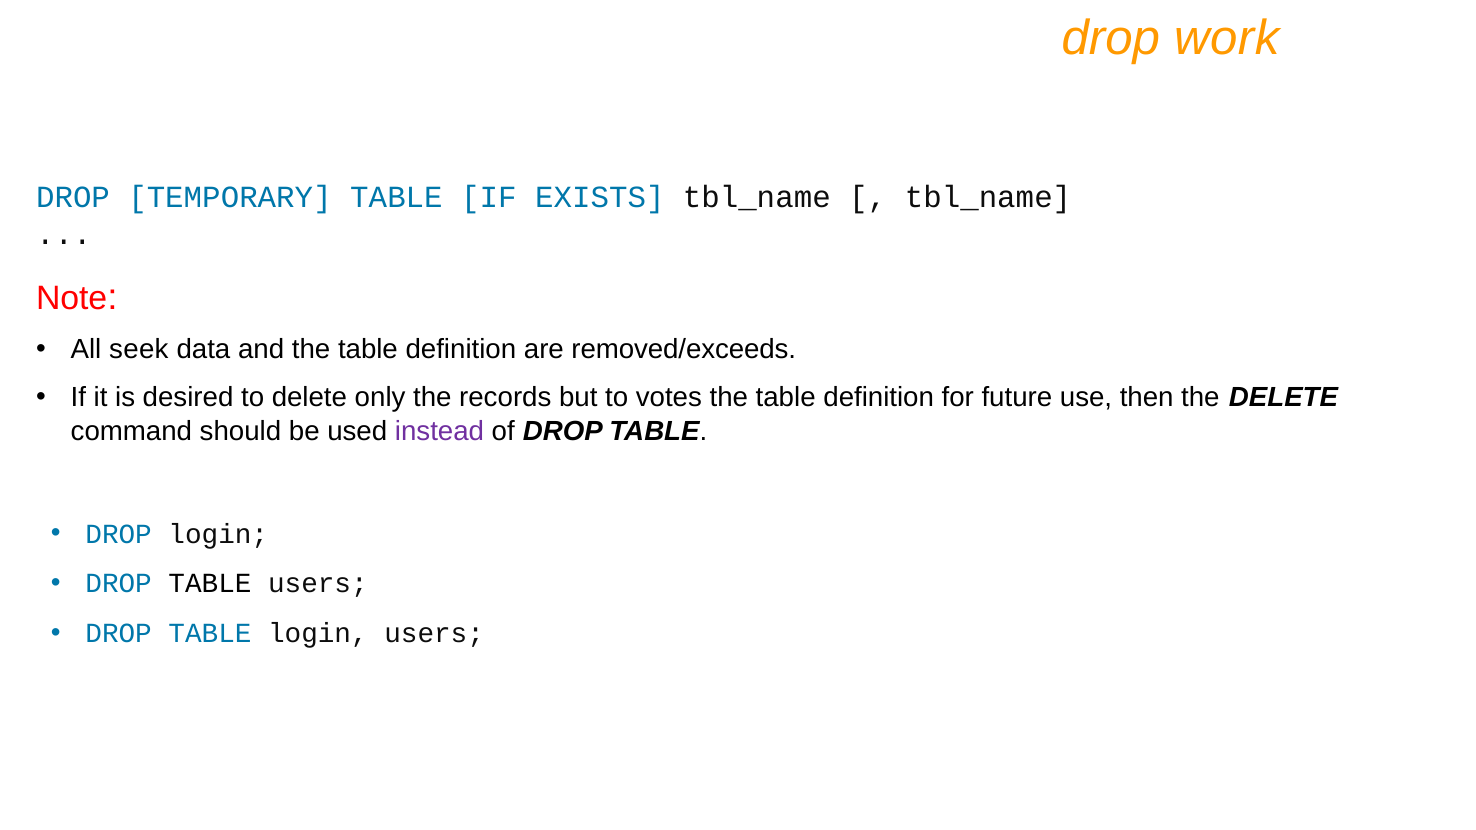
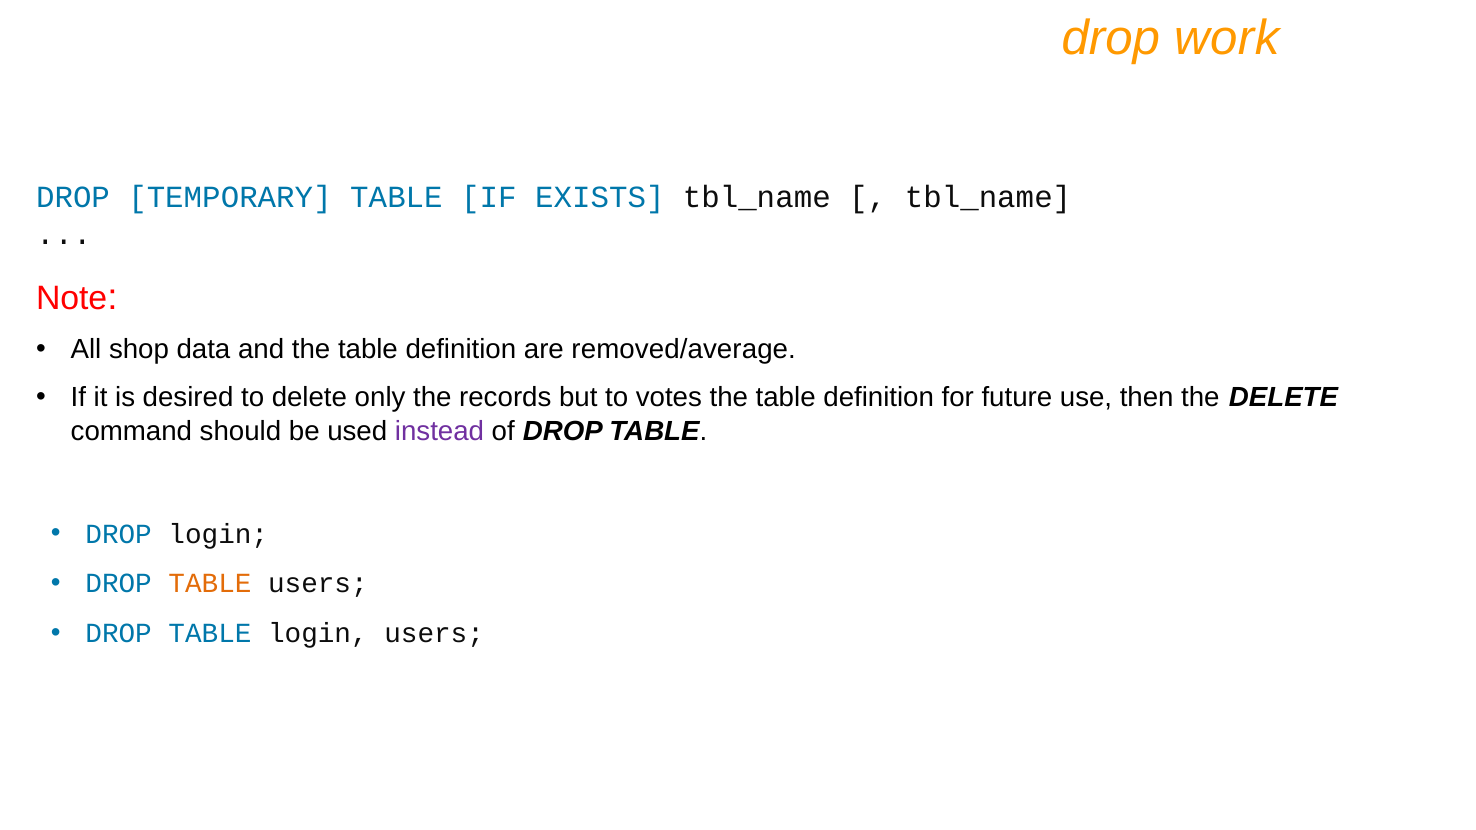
seek: seek -> shop (139, 350)
removed/exceeds: removed/exceeds -> removed/average (684, 350)
TABLE colour: black -> orange (210, 584)
